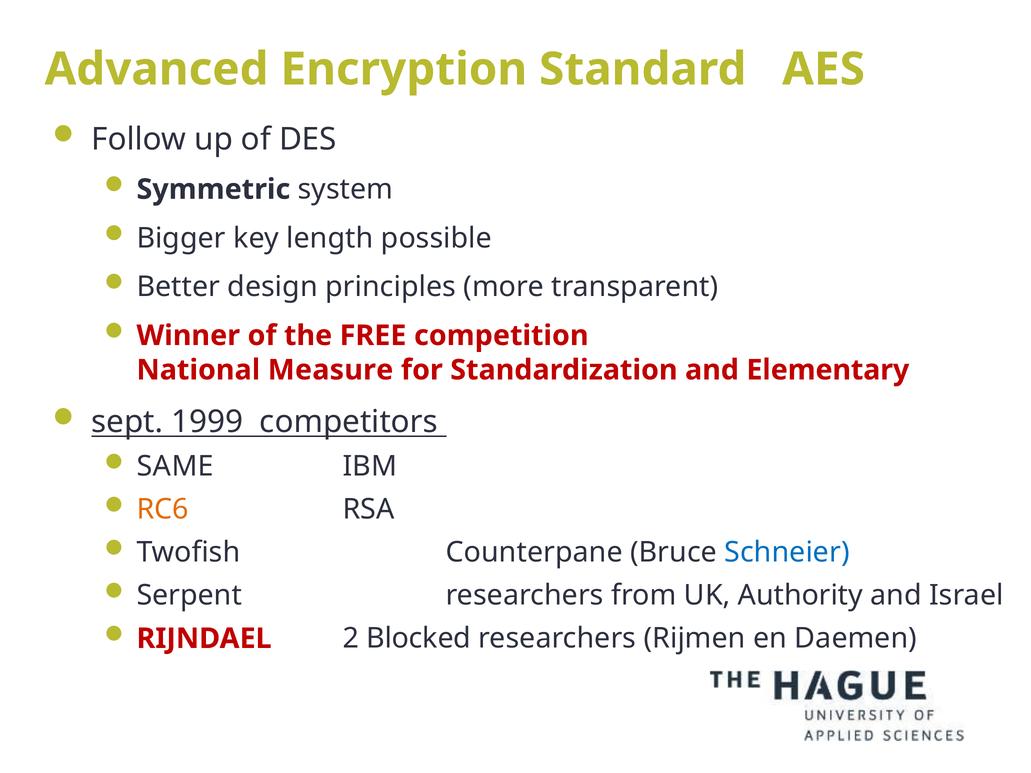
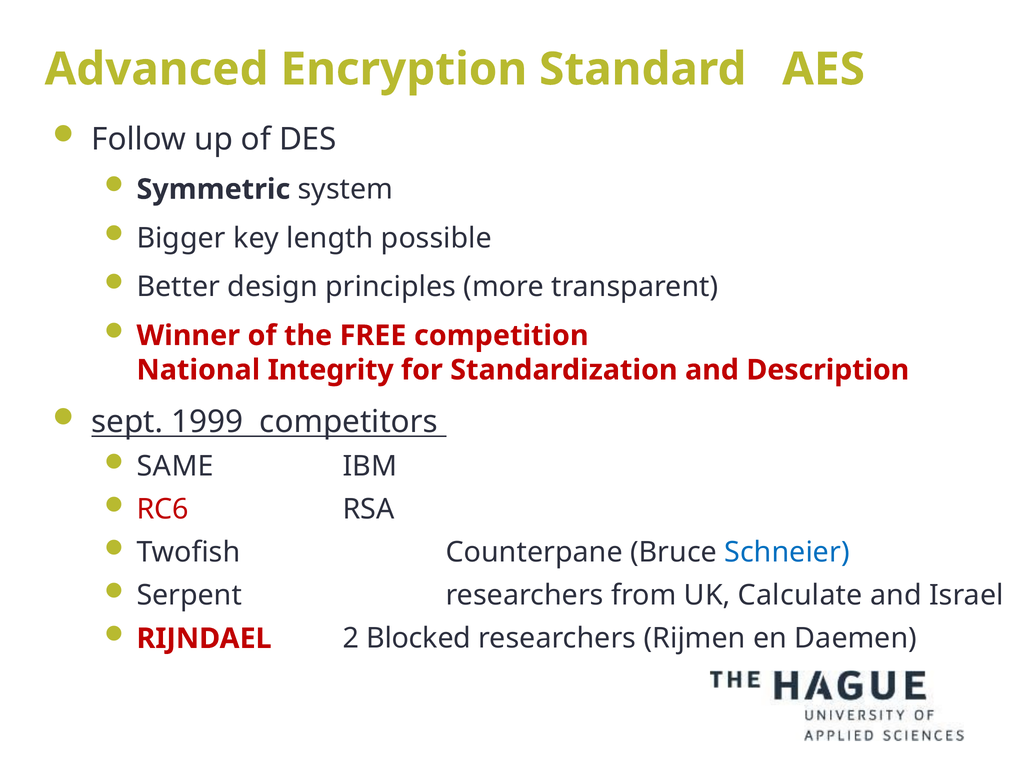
Measure: Measure -> Integrity (331, 370)
Elementary: Elementary -> Description (828, 370)
RC6 colour: orange -> red (163, 510)
Authority: Authority -> Calculate (800, 596)
